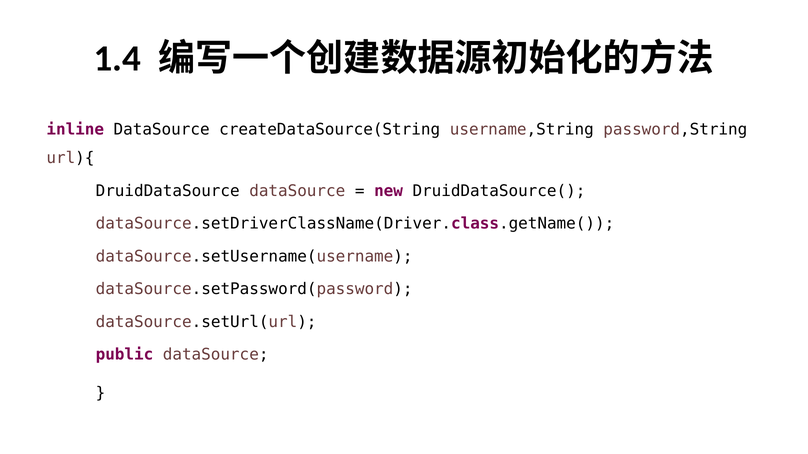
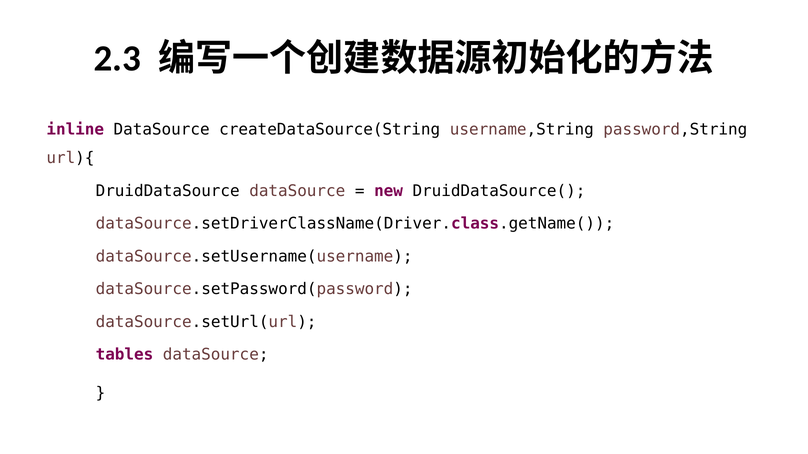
1.4: 1.4 -> 2.3 (117, 59)
public: public -> tables (124, 355)
